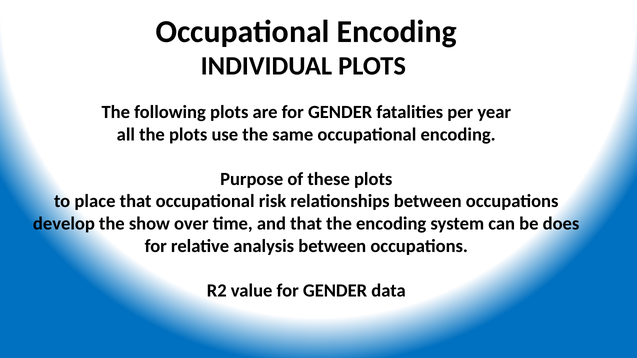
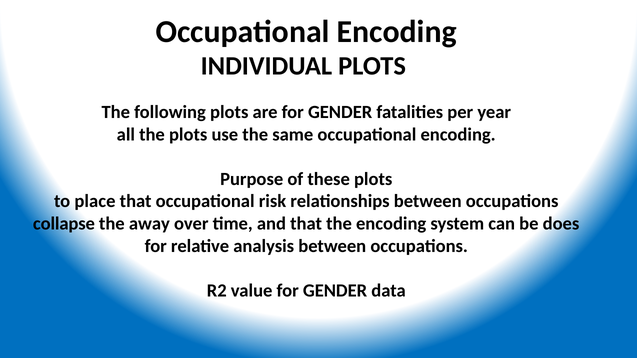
develop: develop -> collapse (64, 224)
show: show -> away (149, 224)
